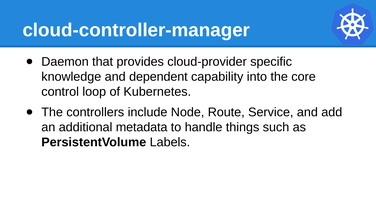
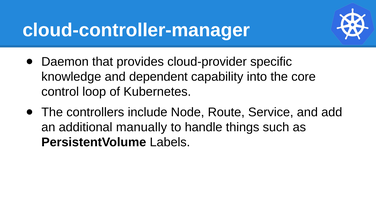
metadata: metadata -> manually (142, 127)
